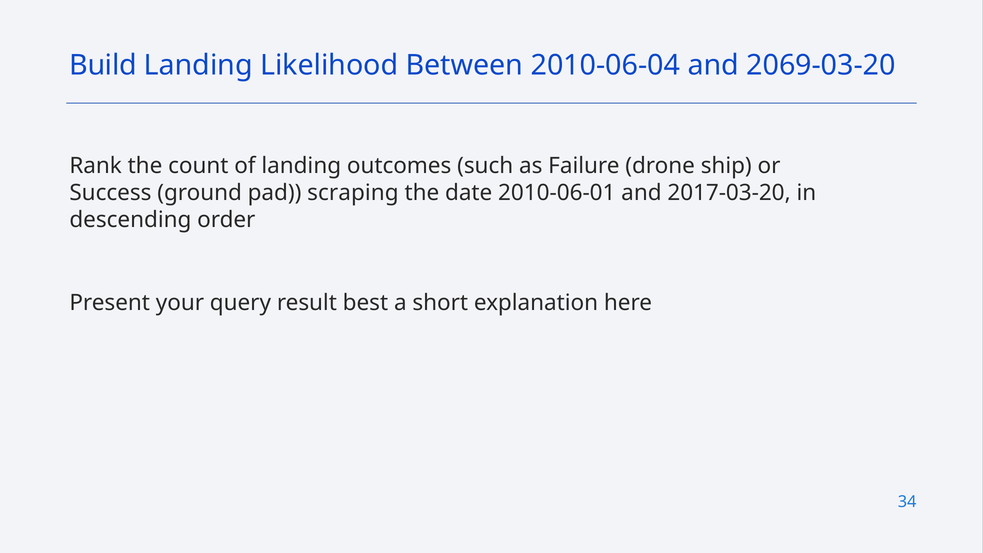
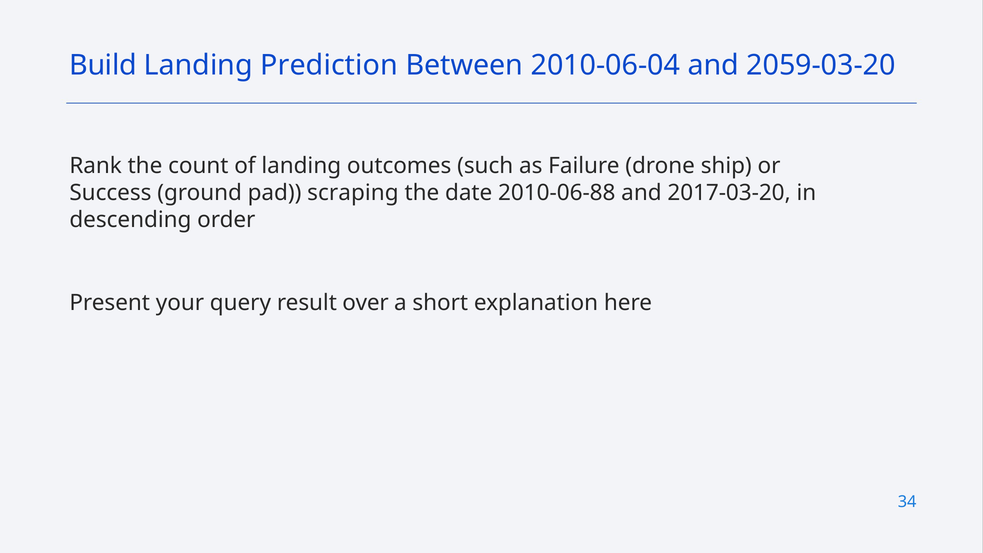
Likelihood: Likelihood -> Prediction (329, 65)
2069-03-20: 2069-03-20 -> 2059-03-20 (821, 65)
2010-06-01: 2010-06-01 -> 2010-06-88 (557, 193)
best: best -> over (366, 303)
